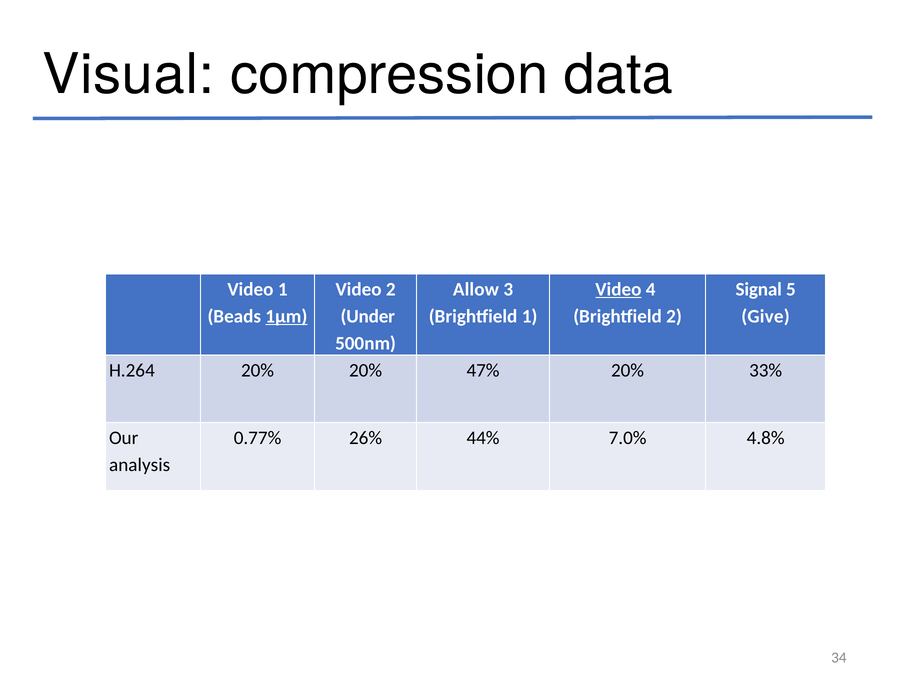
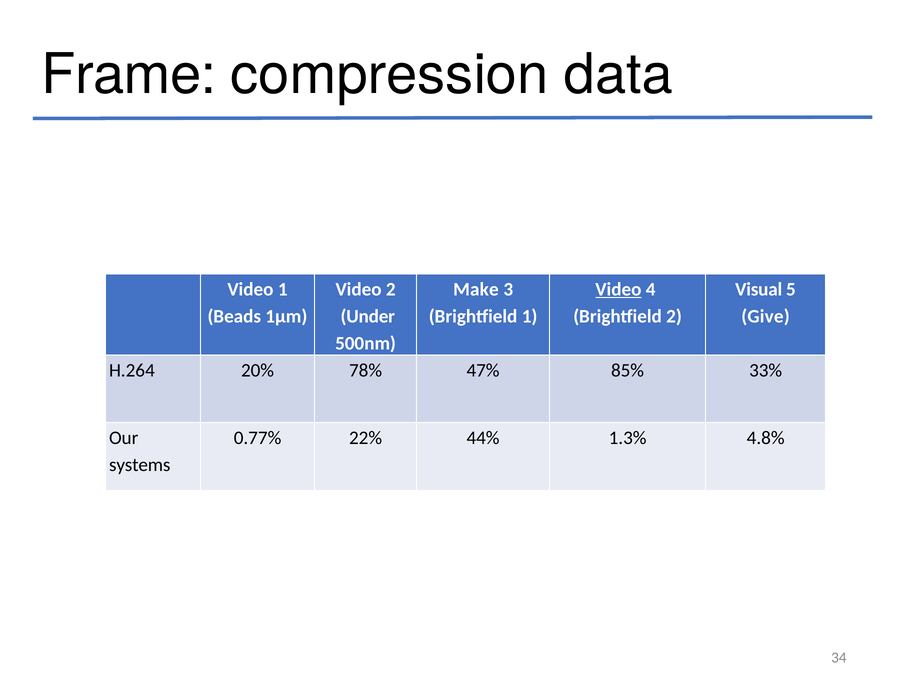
Visual: Visual -> Frame (129, 75)
Allow: Allow -> Make (476, 290)
Signal: Signal -> Visual (759, 290)
1μm underline: present -> none (286, 316)
20% 20%: 20% -> 78% (366, 370)
47% 20%: 20% -> 85% (628, 370)
26%: 26% -> 22% (366, 438)
7.0%: 7.0% -> 1.3% (628, 438)
analysis: analysis -> systems (140, 465)
